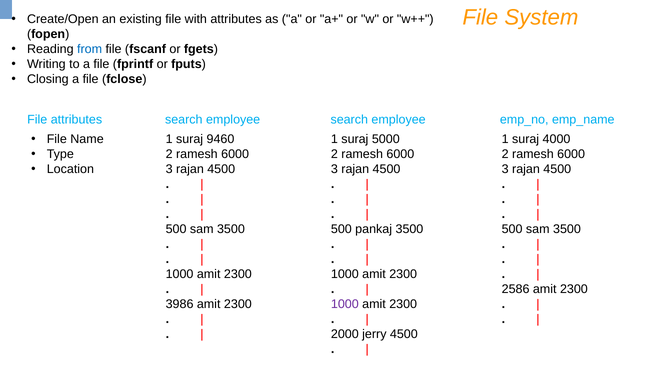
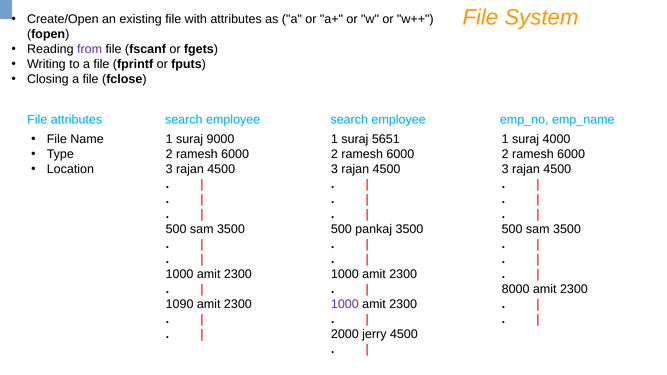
from colour: blue -> purple (90, 49)
9460: 9460 -> 9000 (220, 139)
5000: 5000 -> 5651 (386, 139)
2586: 2586 -> 8000 (516, 290)
3986: 3986 -> 1090 (180, 304)
